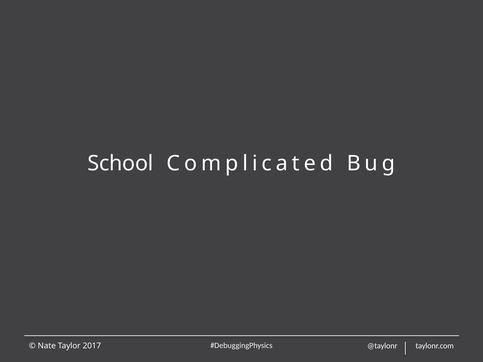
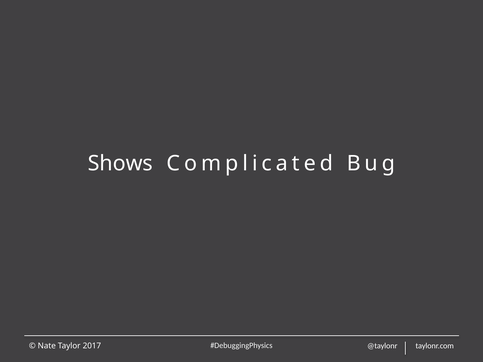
School: School -> Shows (120, 163)
